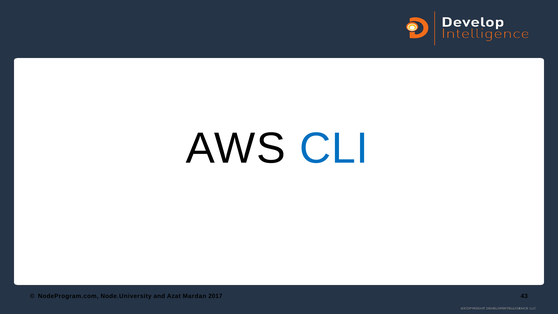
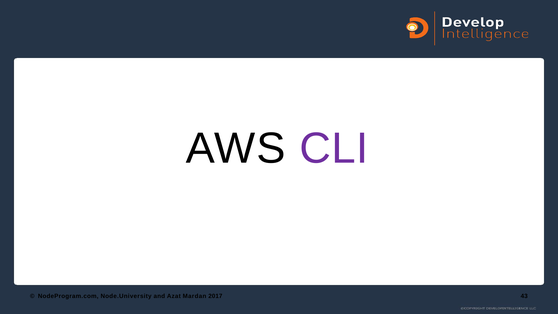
CLI colour: blue -> purple (334, 148)
